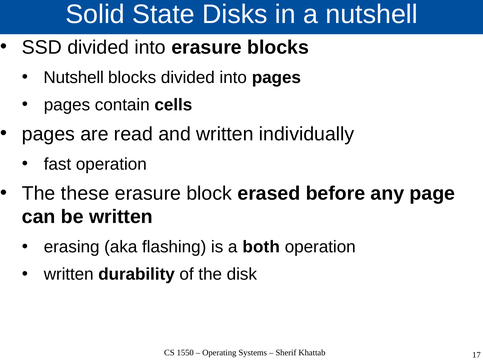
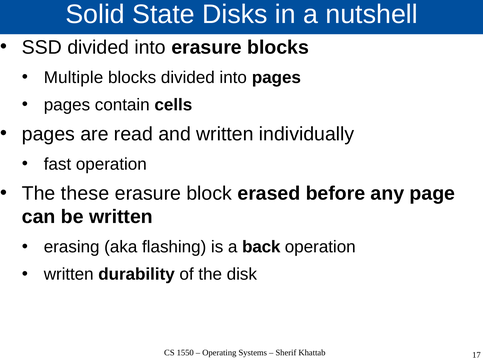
Nutshell: Nutshell -> Multiple (74, 78)
both: both -> back (261, 247)
